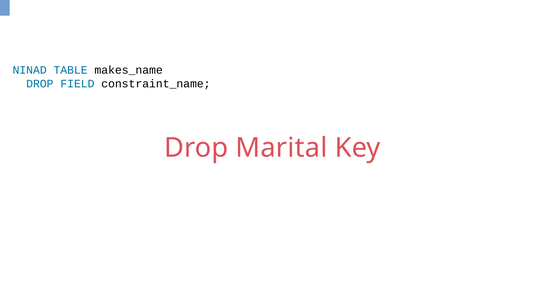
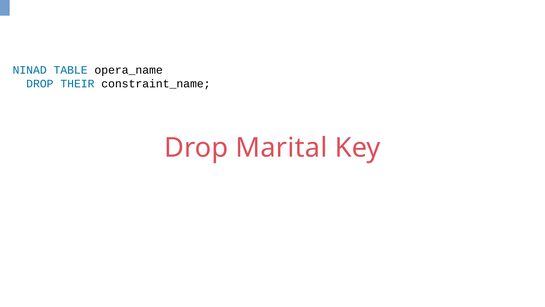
makes_name: makes_name -> opera_name (129, 70)
FIELD: FIELD -> THEIR (77, 84)
